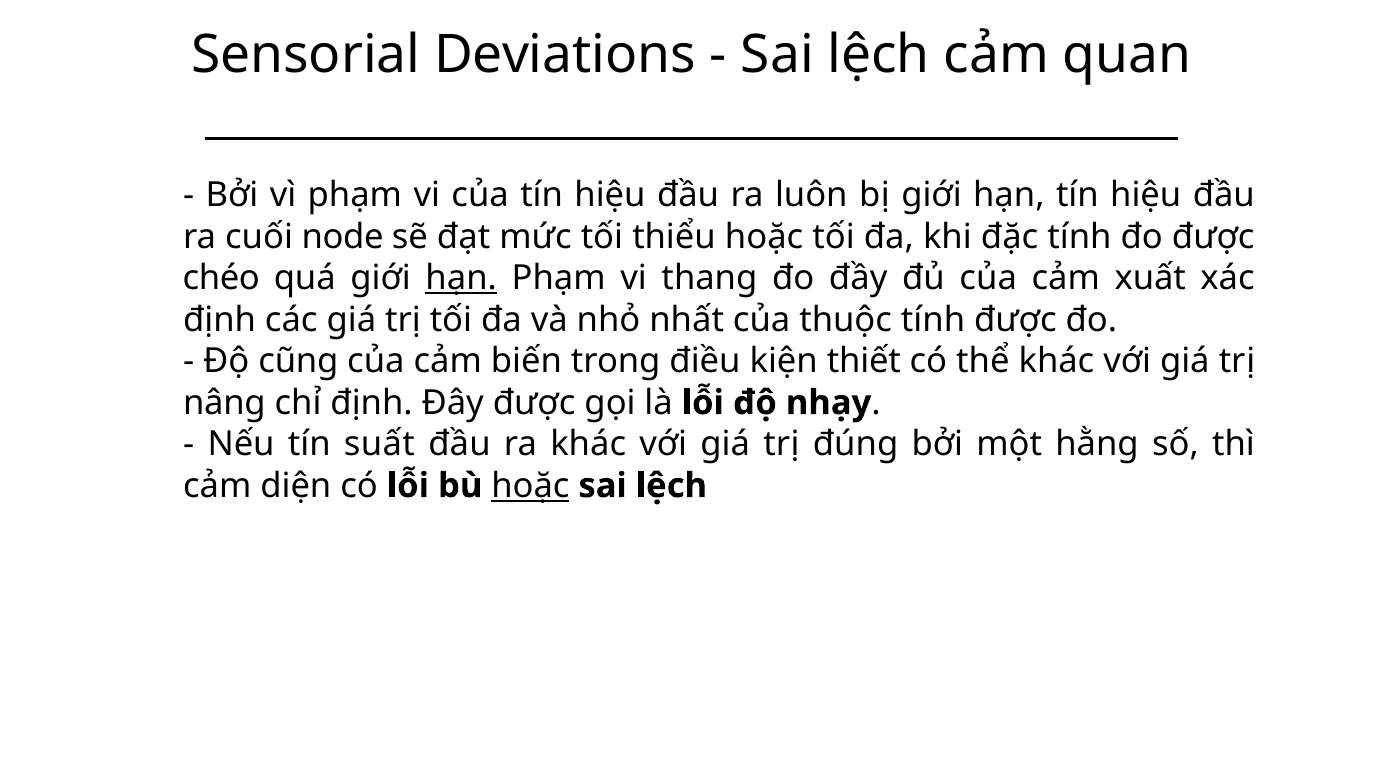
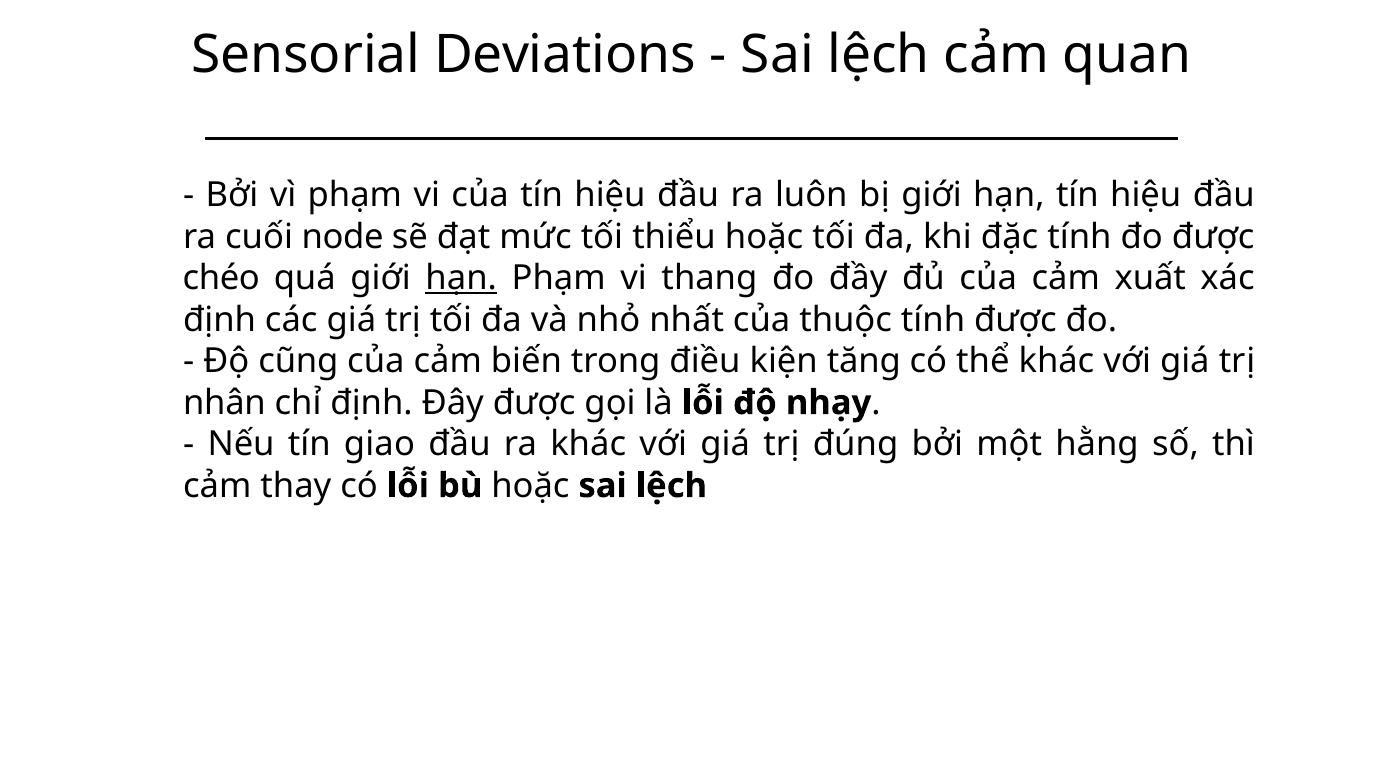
thiết: thiết -> tăng (864, 361)
nâng: nâng -> nhân (224, 403)
suất: suất -> giao (379, 444)
diện: diện -> thay (296, 486)
hoặc underline: present -> none (530, 486)
